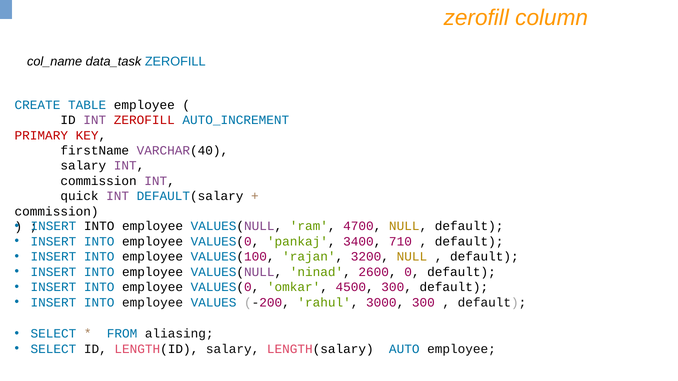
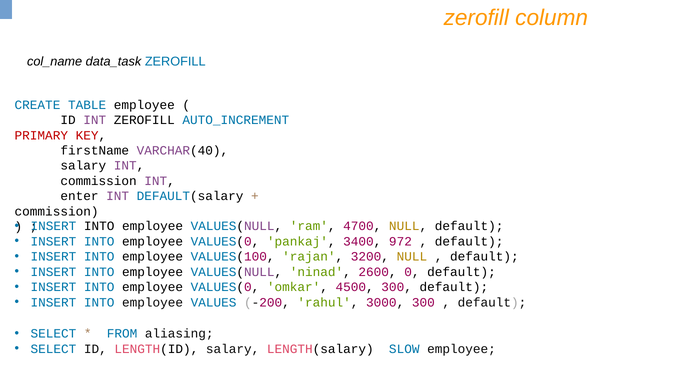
ZEROFILL colour: red -> black (144, 120)
quick: quick -> enter (79, 196)
710: 710 -> 972 (400, 242)
AUTO: AUTO -> SLOW (404, 349)
